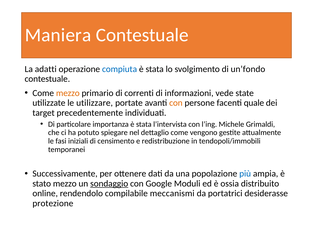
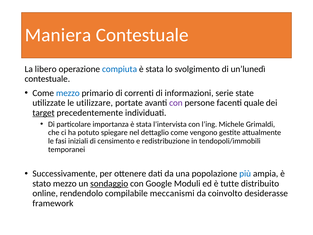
adatti: adatti -> libero (46, 69)
un’fondo: un’fondo -> un’lunedì (248, 69)
mezzo colour: orange -> blue (68, 93)
vede: vede -> serie (224, 93)
con colour: orange -> purple (176, 103)
target underline: none -> present (44, 113)
ossia: ossia -> tutte (230, 183)
portatrici: portatrici -> coinvolto (225, 193)
protezione: protezione -> framework (53, 203)
